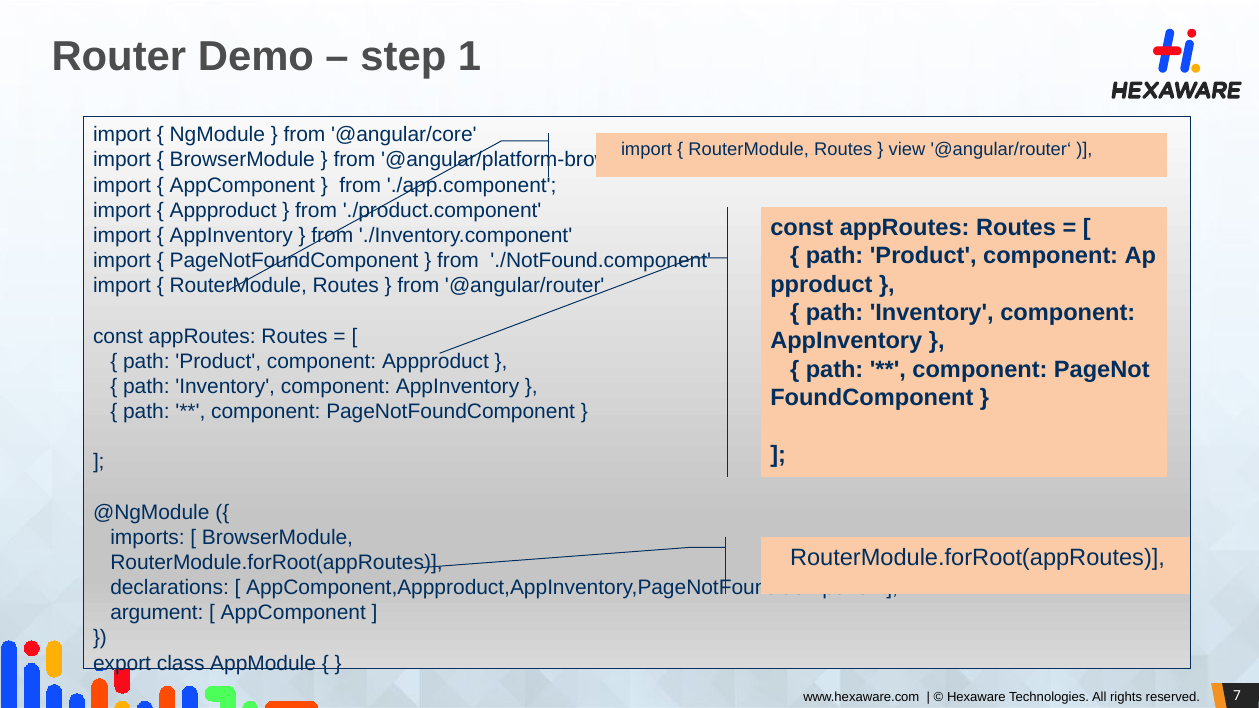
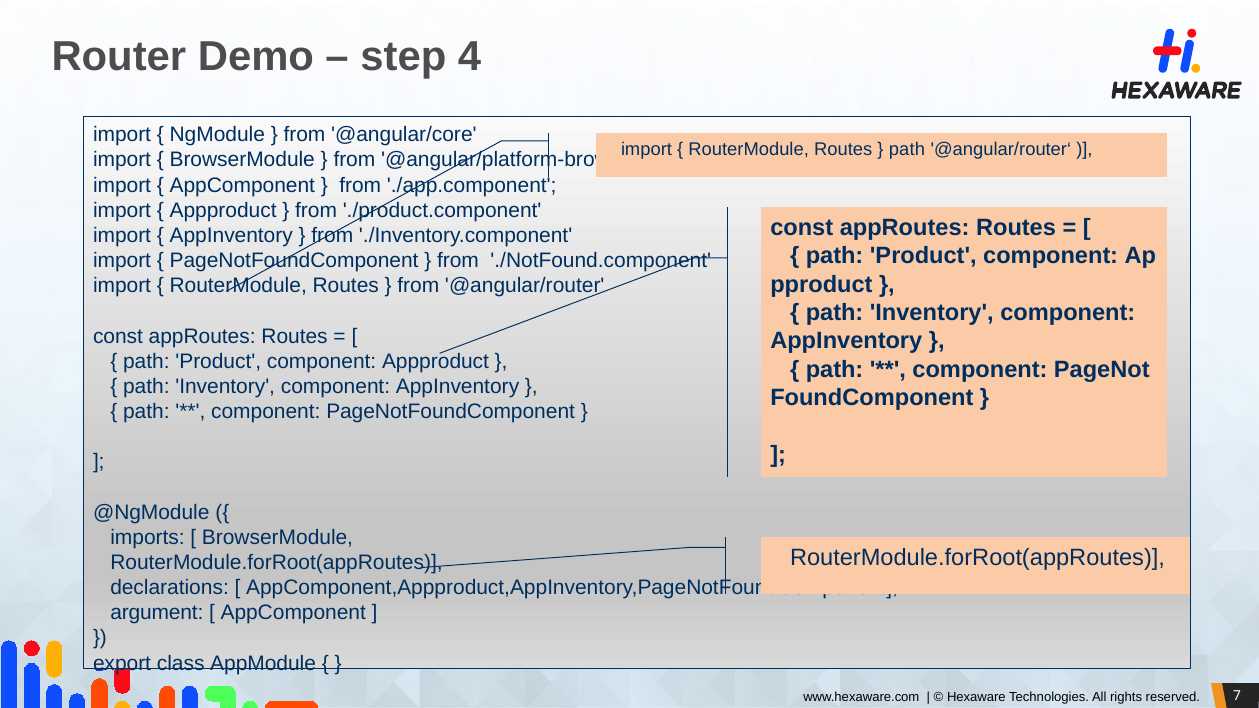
1: 1 -> 4 (470, 57)
view: view -> path (907, 150)
